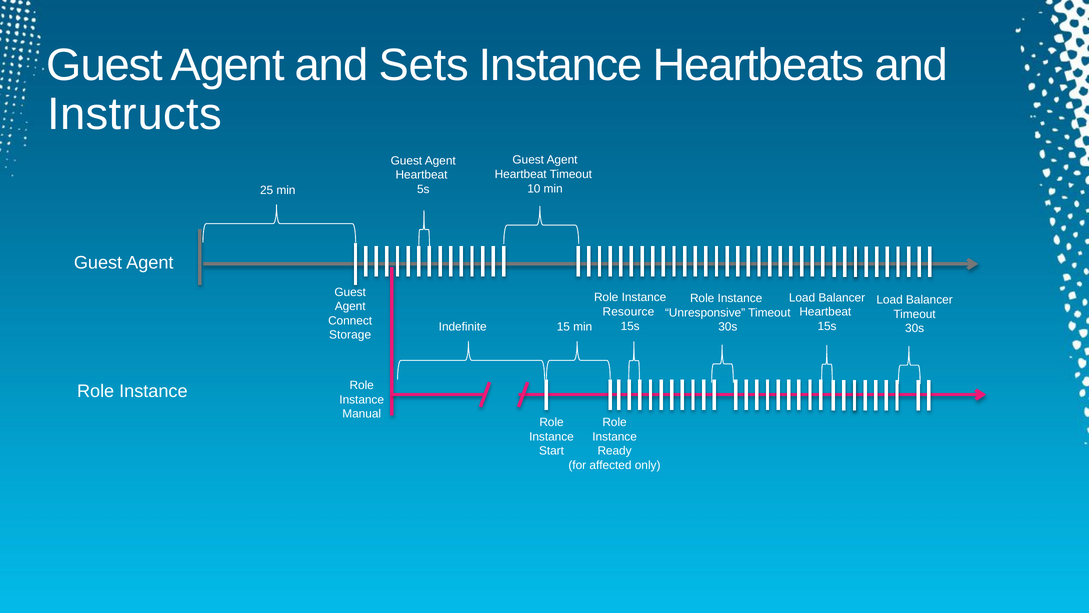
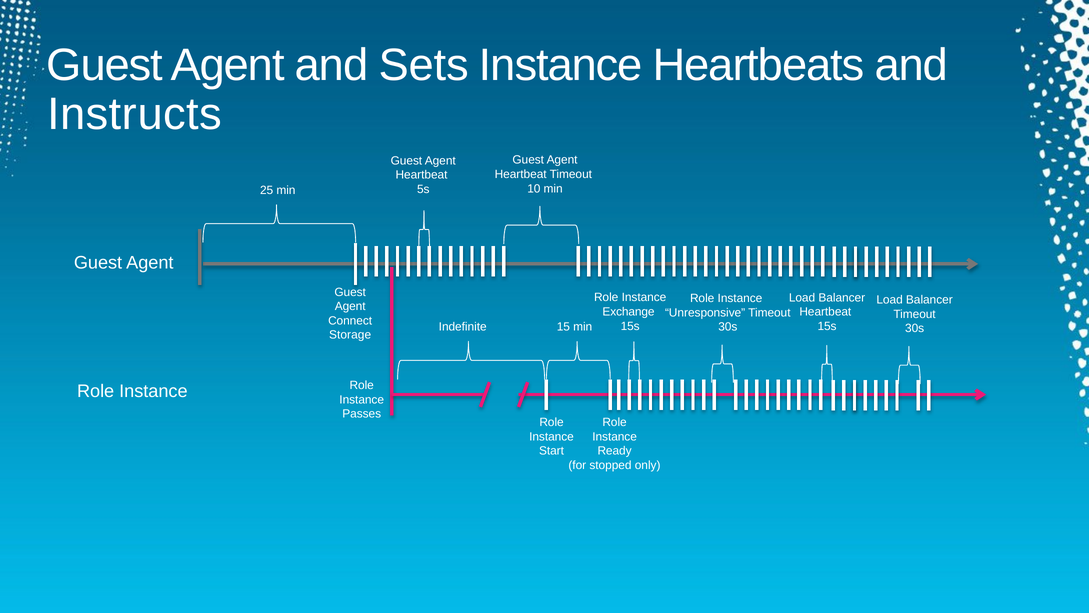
Resource: Resource -> Exchange (629, 312)
Manual: Manual -> Passes (362, 414)
affected: affected -> stopped (610, 465)
